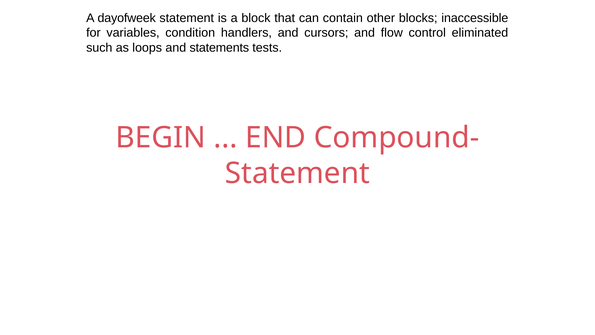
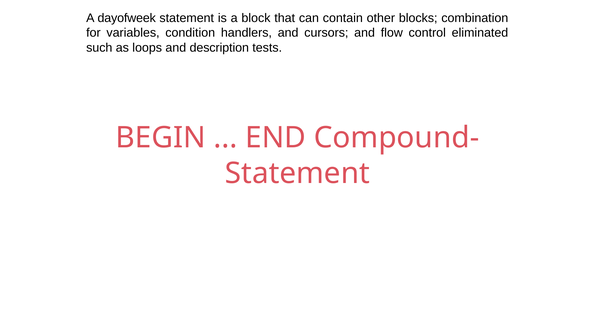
inaccessible: inaccessible -> combination (475, 18)
statements: statements -> description (219, 48)
